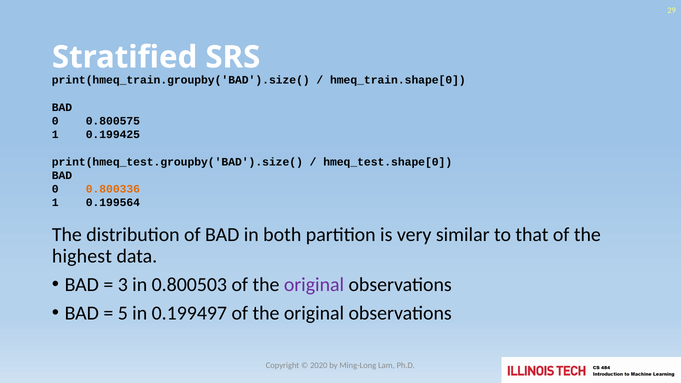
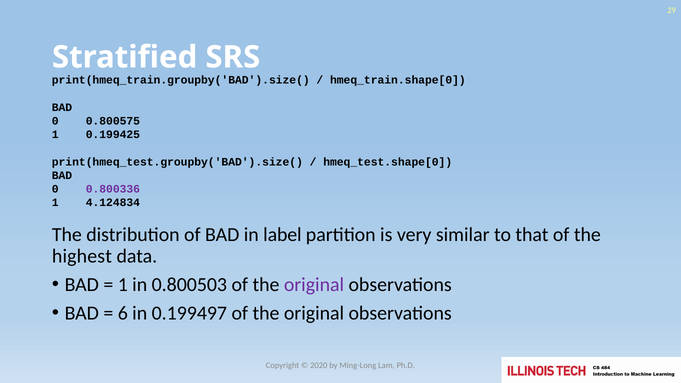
0.800336 colour: orange -> purple (113, 189)
0.199564: 0.199564 -> 4.124834 (113, 203)
both: both -> label (282, 235)
3: 3 -> 1 (123, 285)
5: 5 -> 6 (123, 313)
